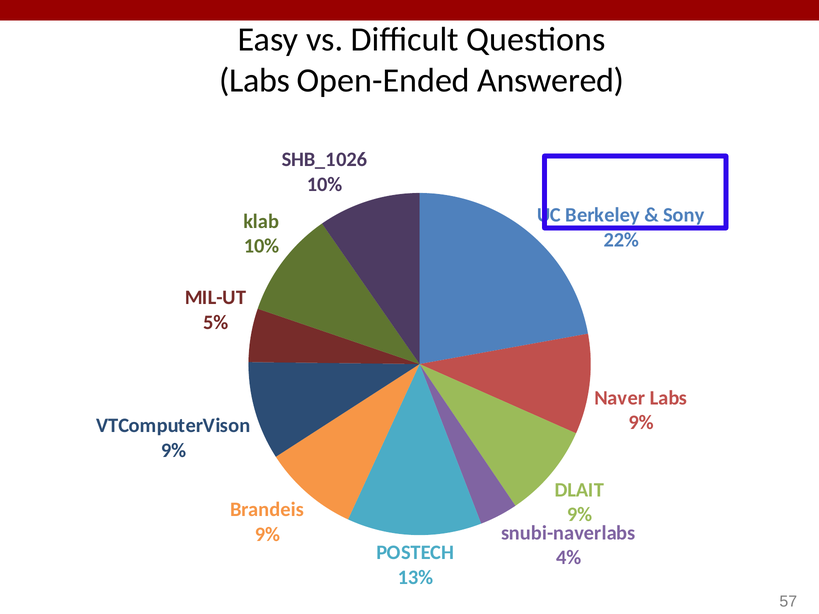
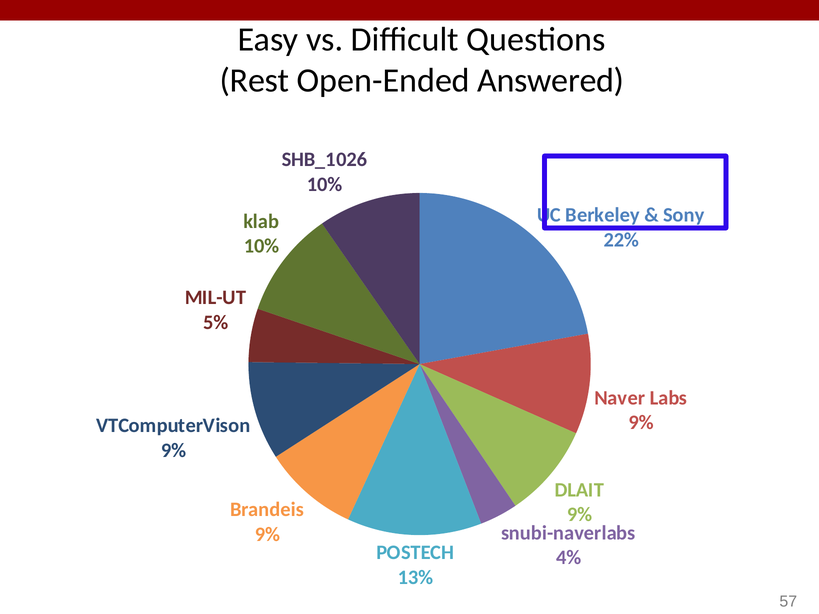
Labs: Labs -> Rest (255, 80)
